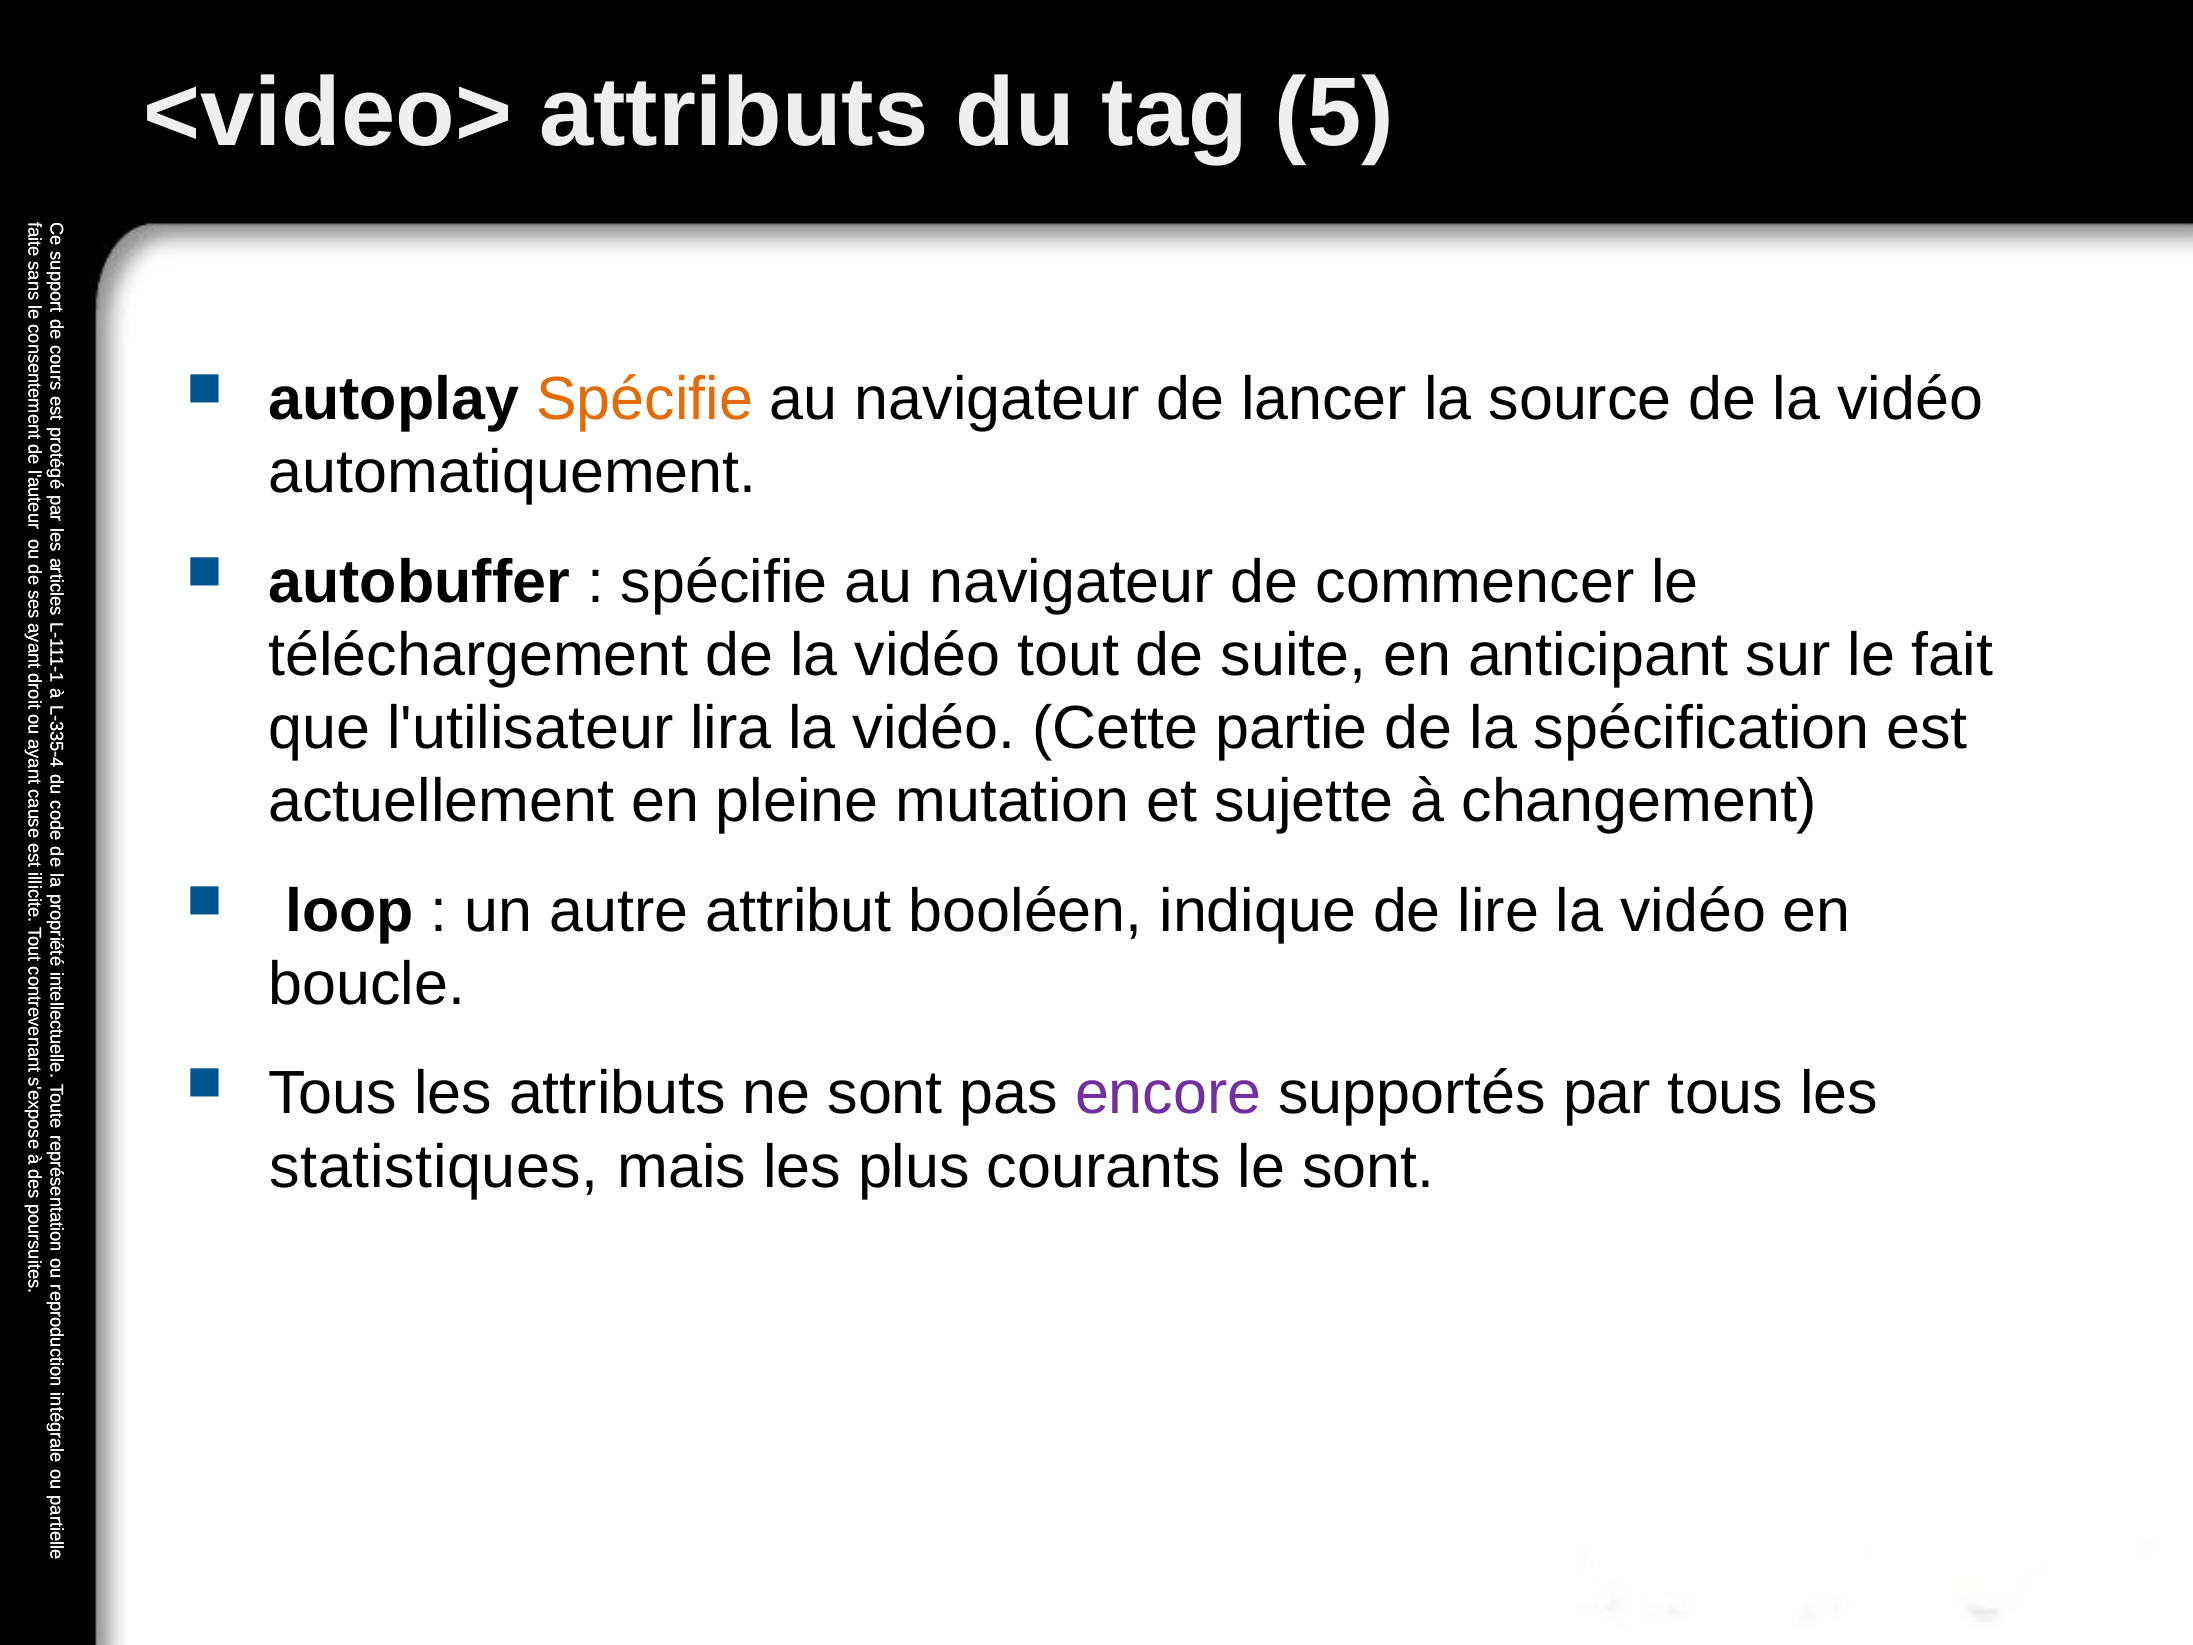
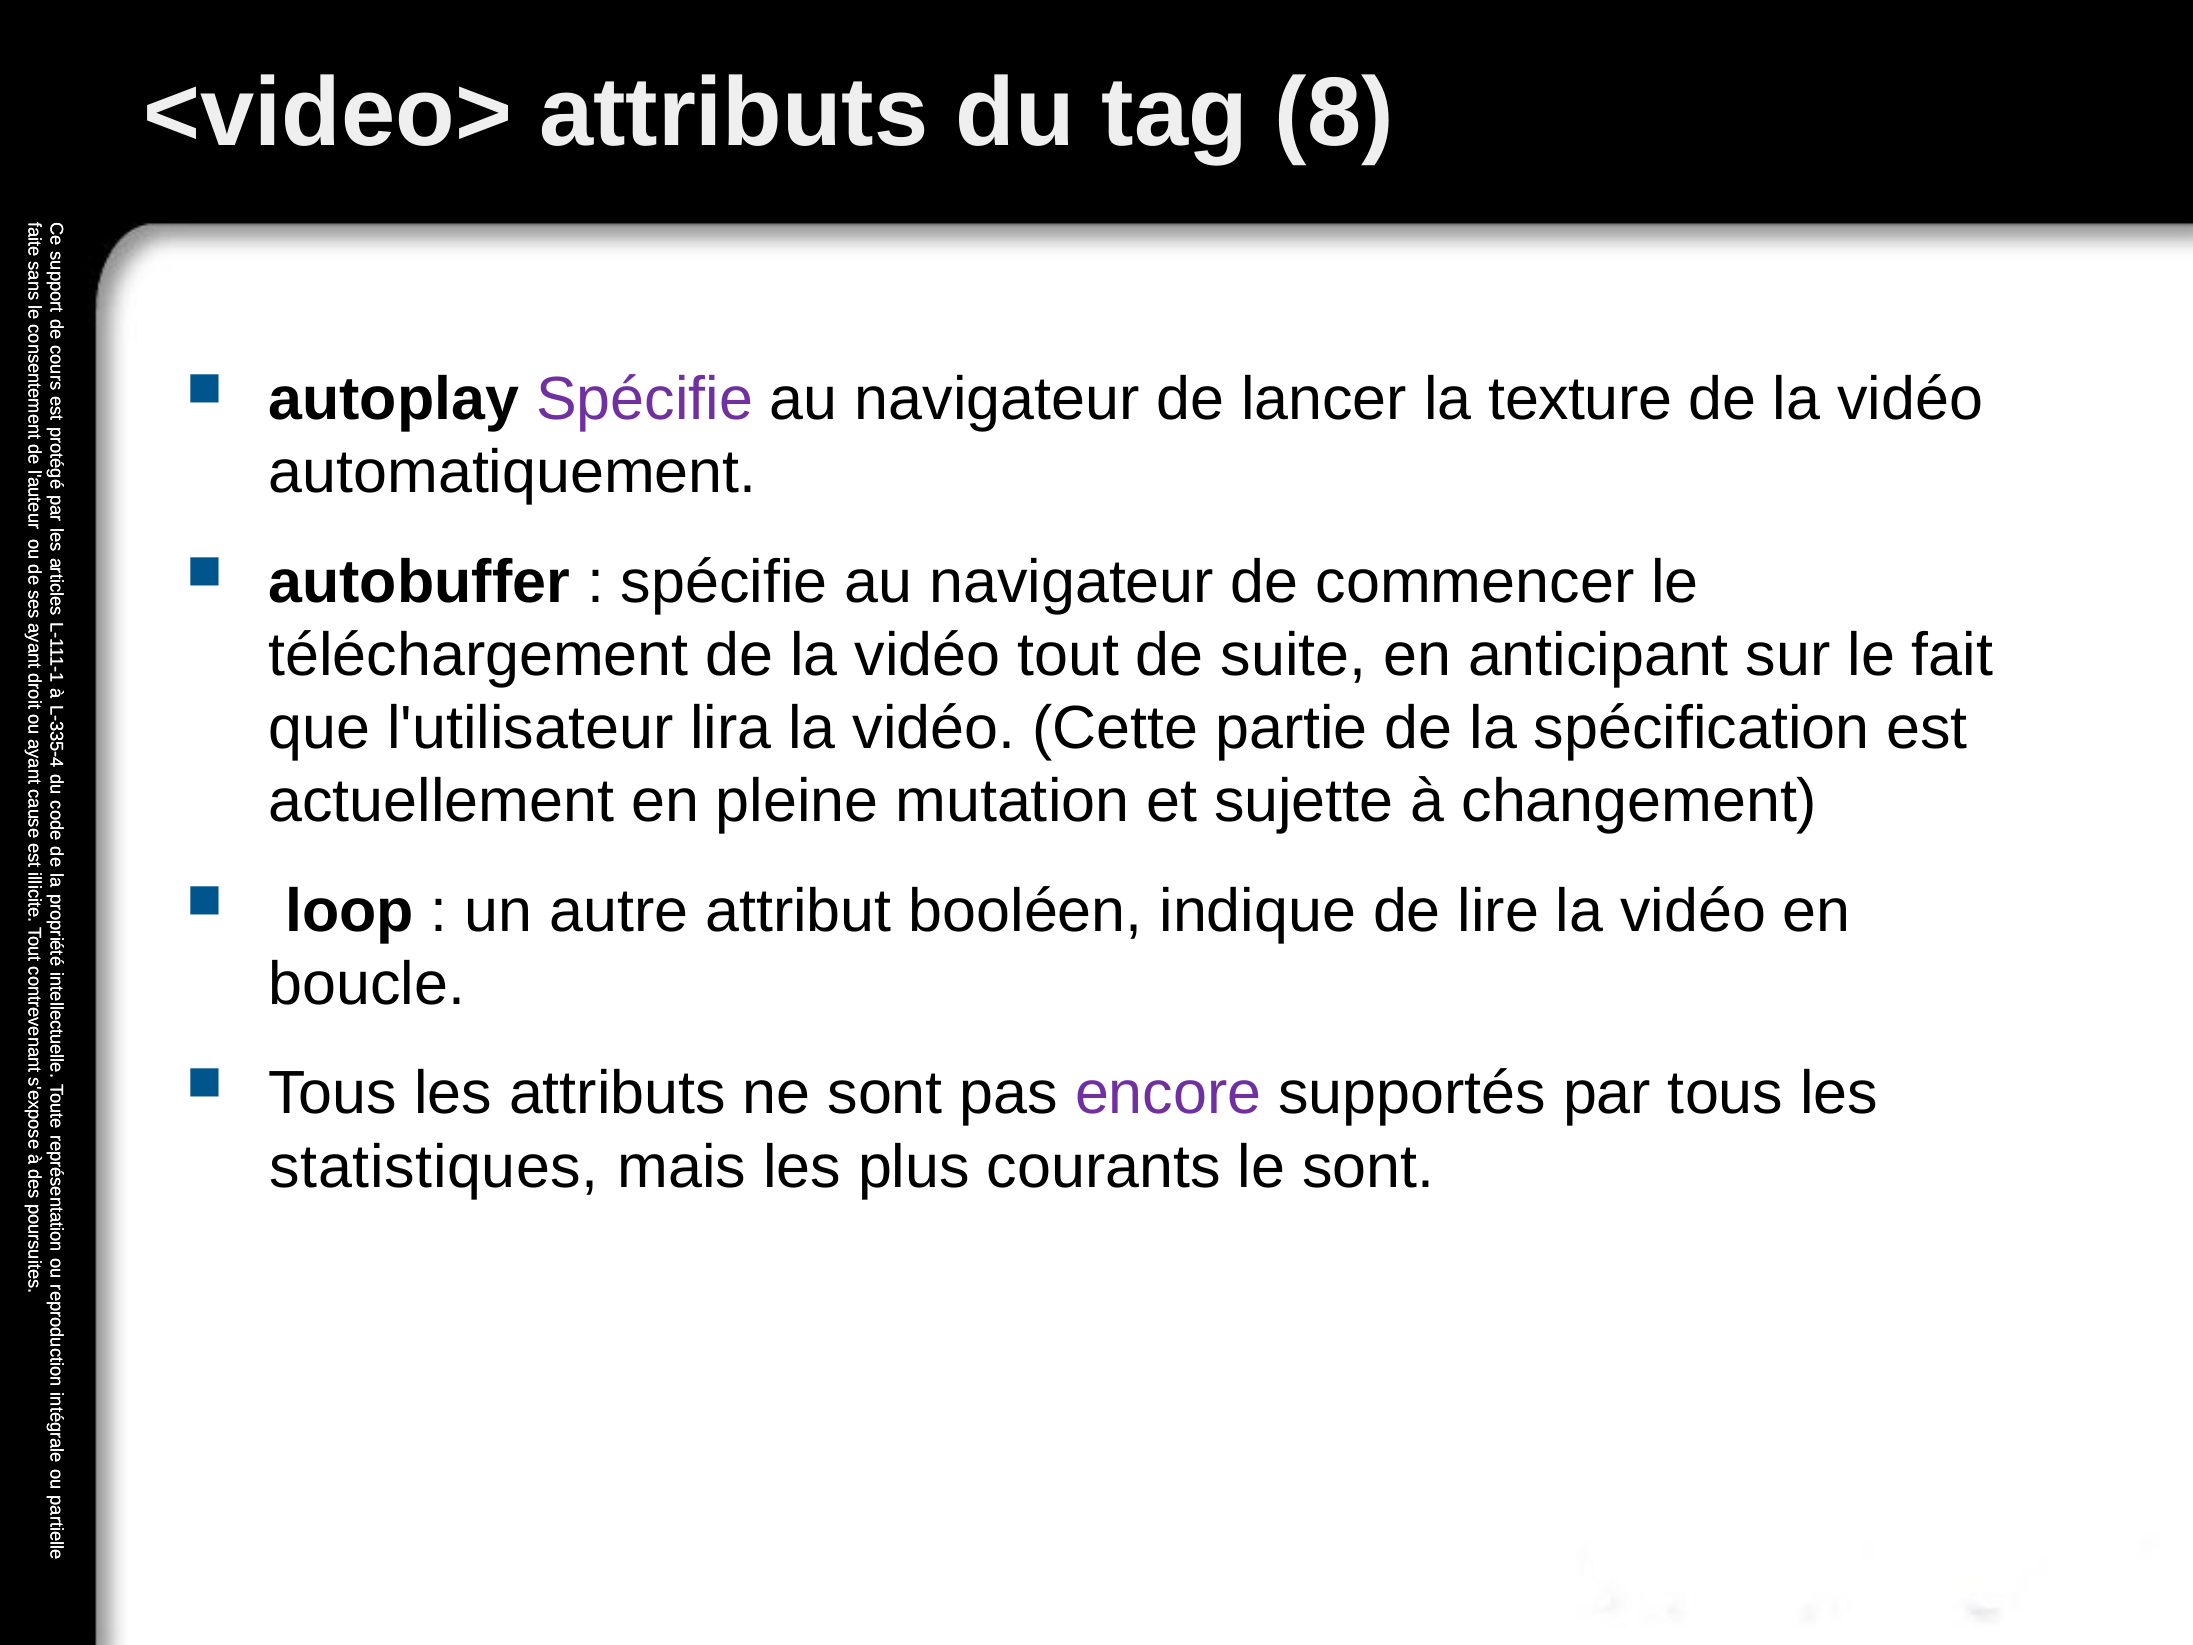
tag 5: 5 -> 8 (1335, 113)
Spécifie colour: orange -> purple (645, 399)
source: source -> texture (1580, 399)
